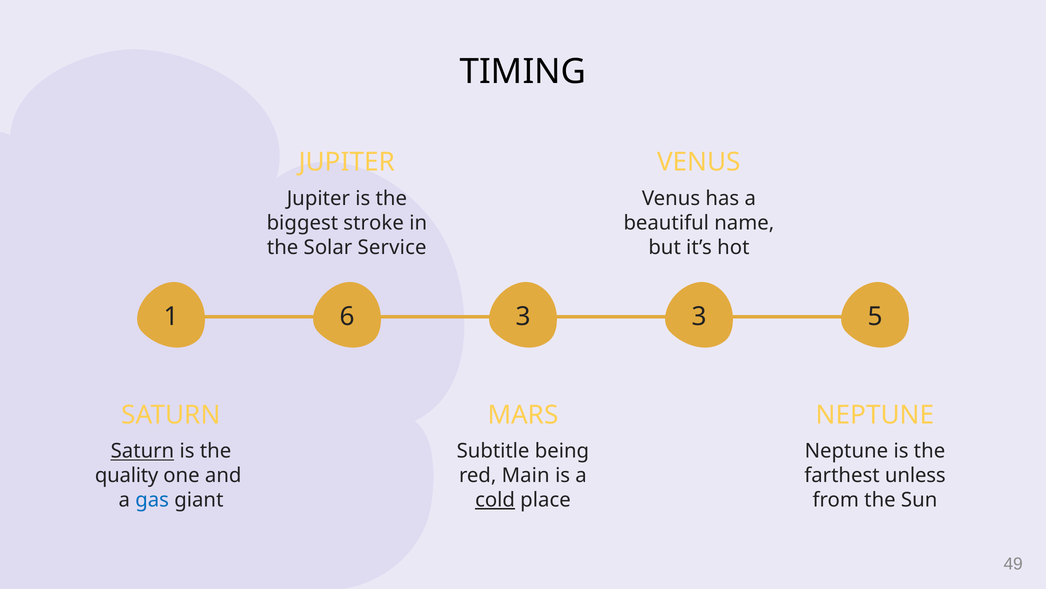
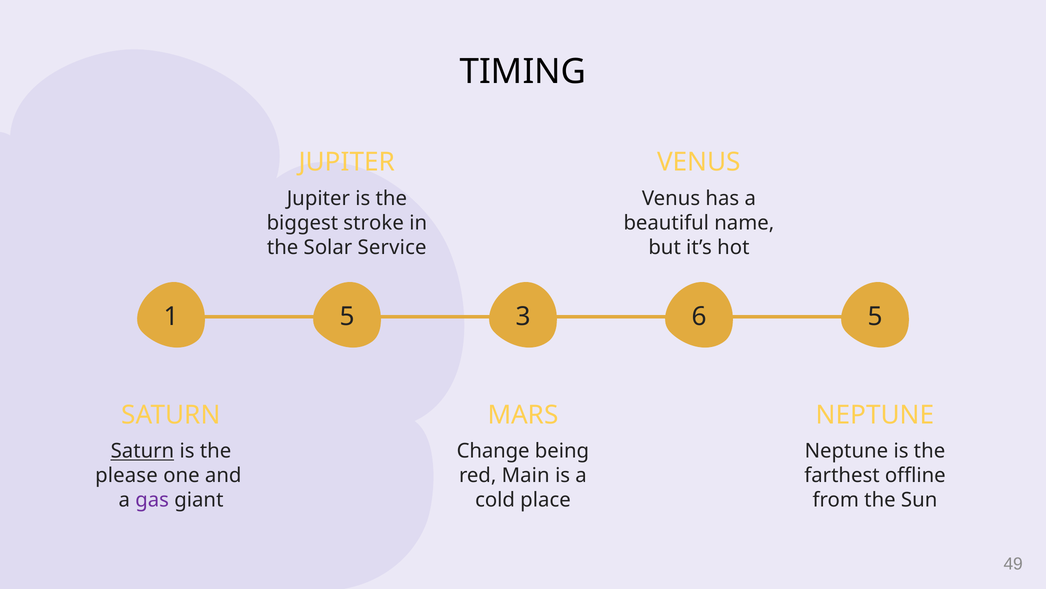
1 6: 6 -> 5 (347, 316)
3 3: 3 -> 6 (699, 316)
Subtitle: Subtitle -> Change (493, 451)
quality: quality -> please (126, 475)
unless: unless -> offline (915, 475)
gas colour: blue -> purple (152, 499)
cold underline: present -> none (495, 499)
